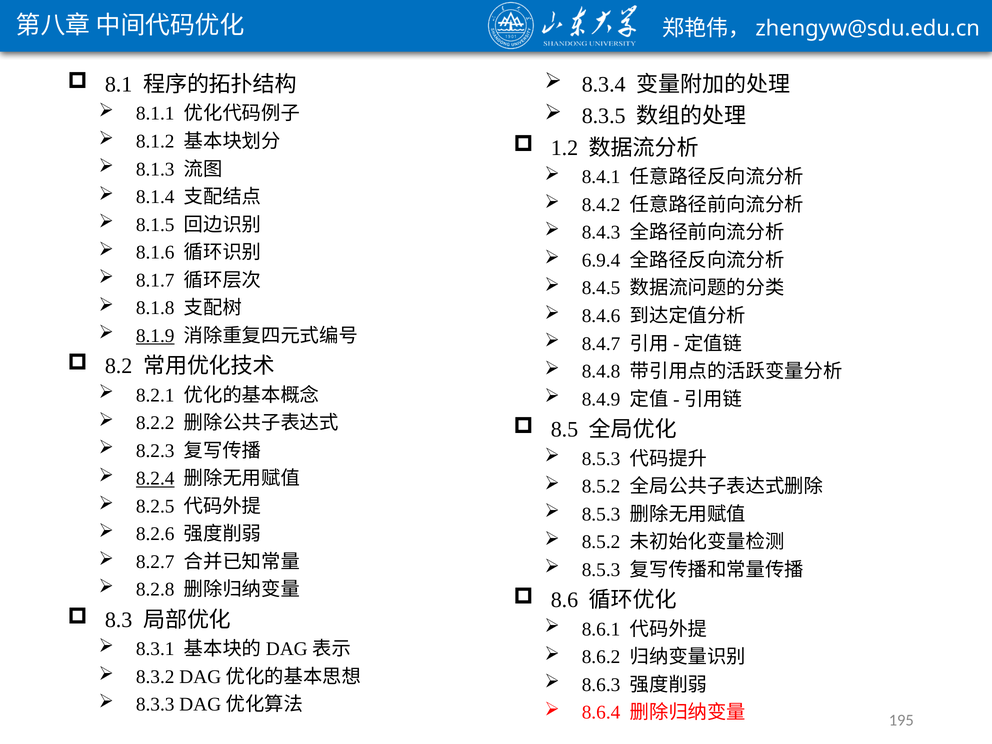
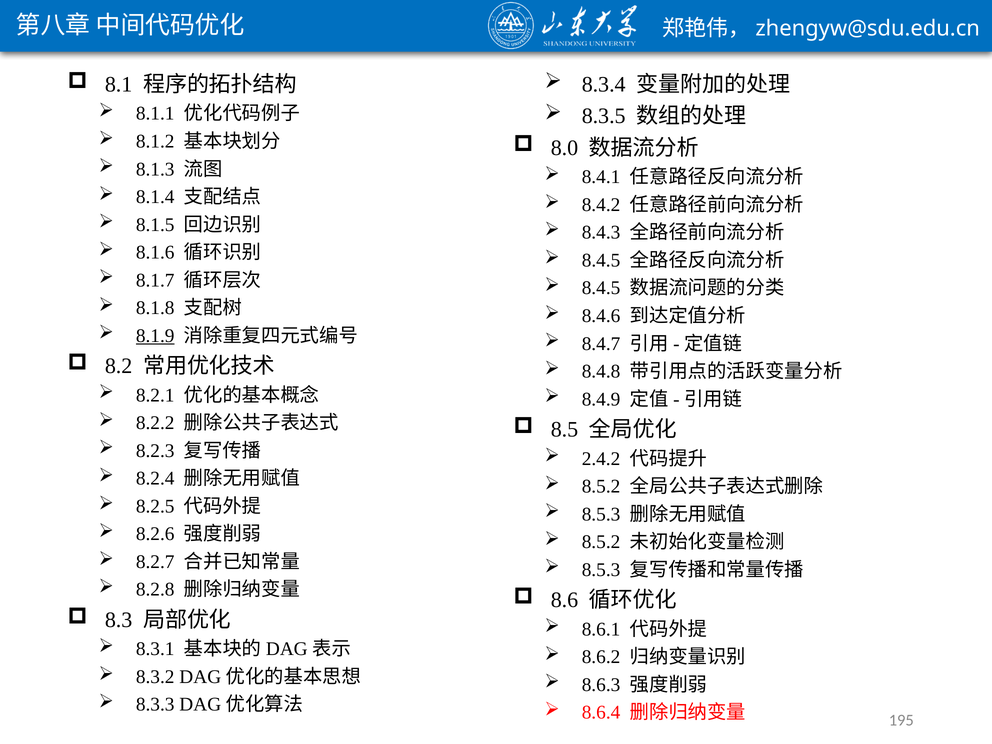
1.2: 1.2 -> 8.0 (565, 148)
6.9.4: 6.9.4 -> 8.4.5 (601, 260)
8.5.3: 8.5.3 -> 2.4.2 (601, 459)
8.2.4 underline: present -> none (155, 479)
